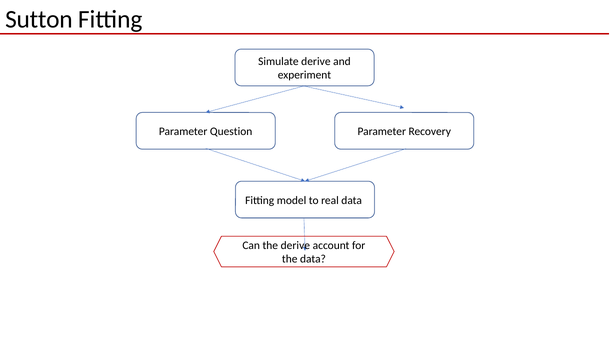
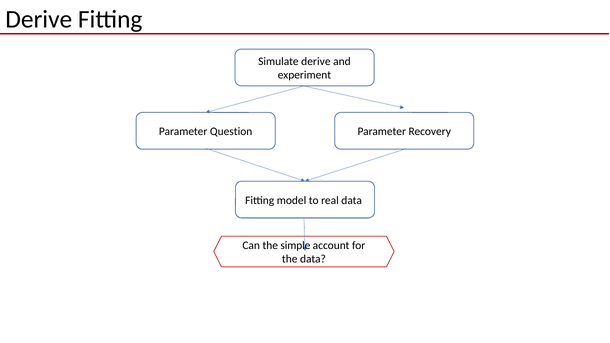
Sutton: Sutton -> Derive (39, 19)
the derive: derive -> simple (295, 246)
